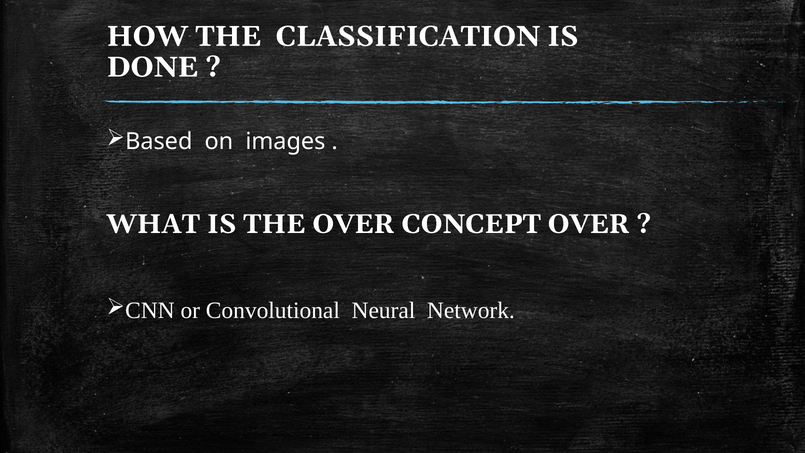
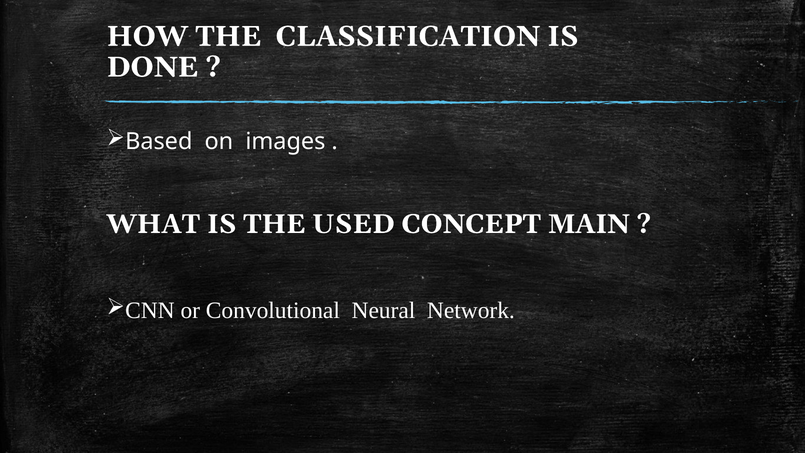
THE OVER: OVER -> USED (353, 224)
CONCEPT OVER: OVER -> MAIN (589, 224)
